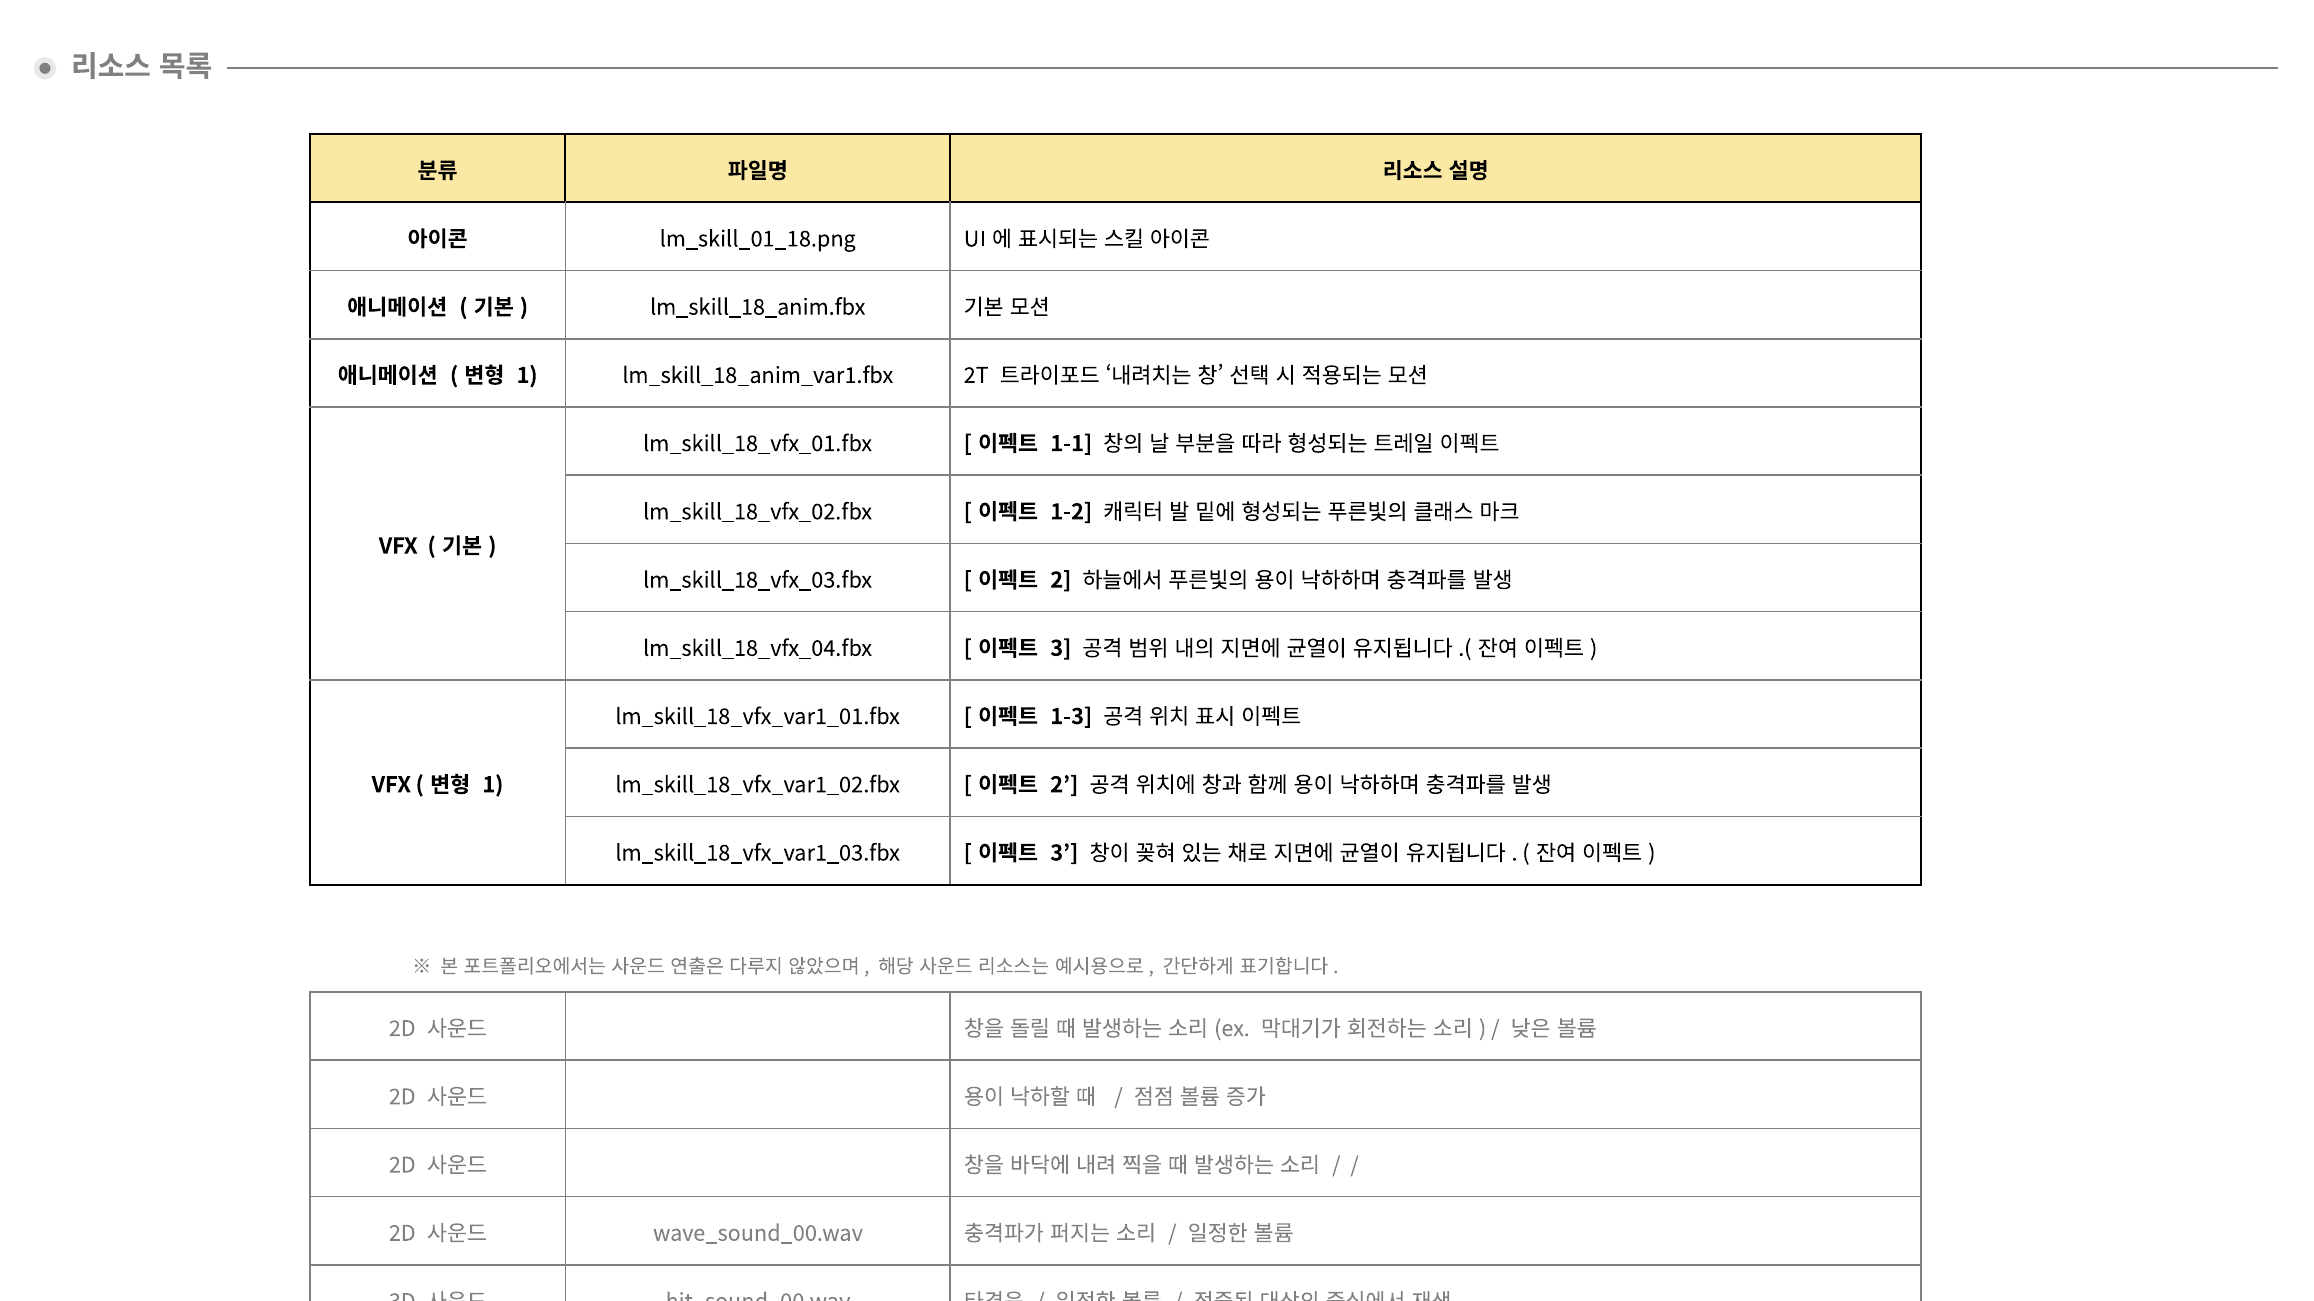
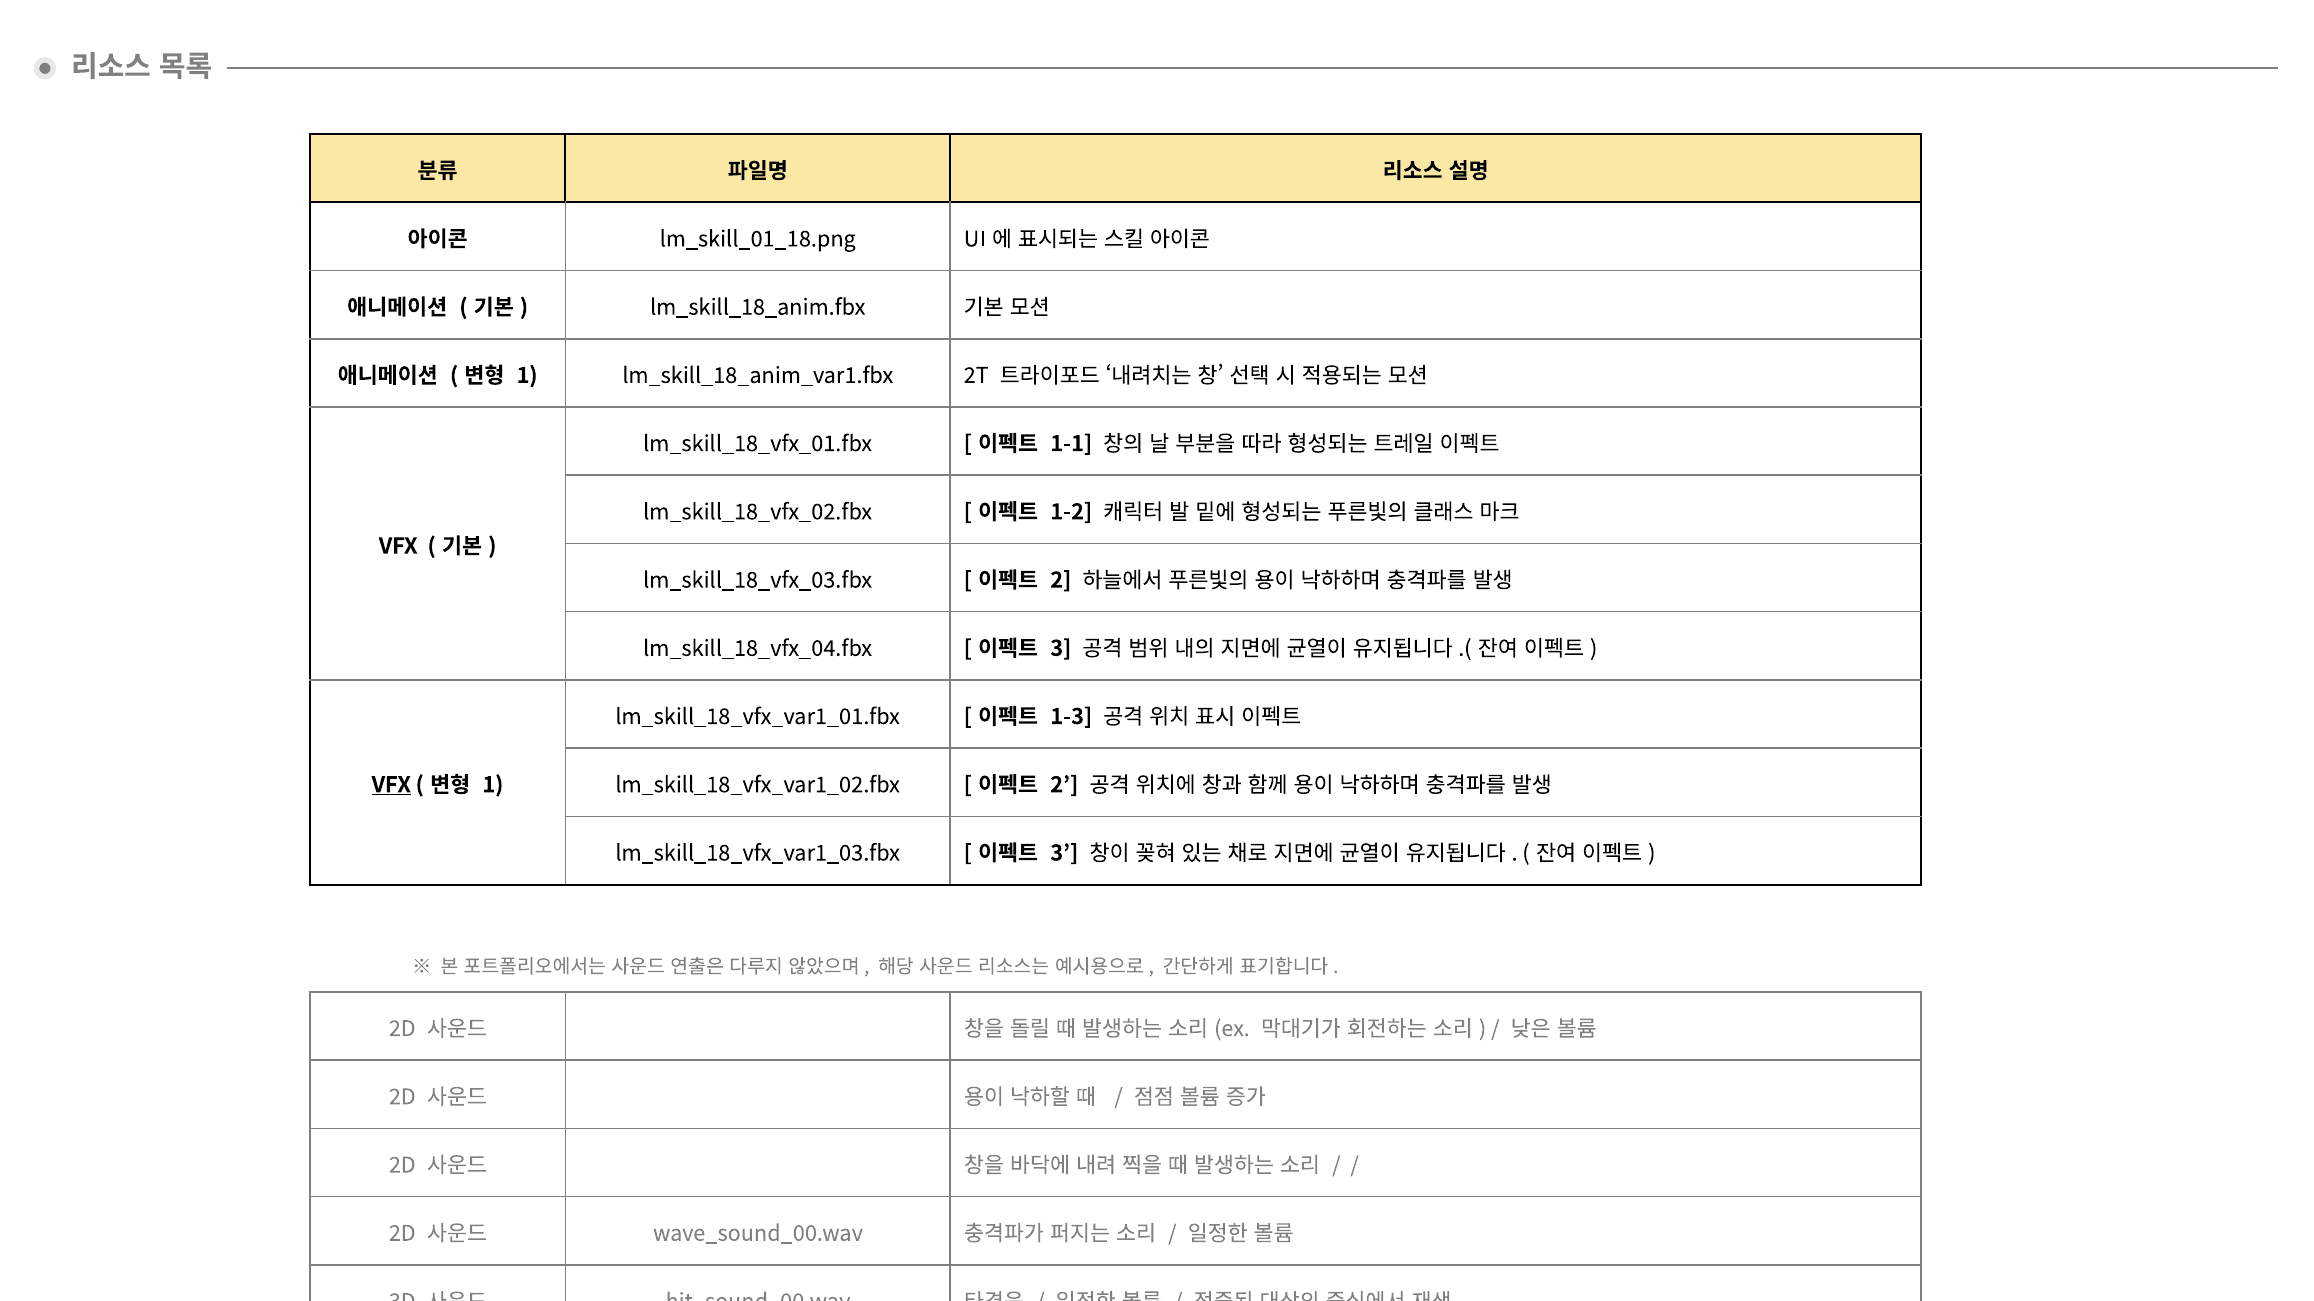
VFX underline: none -> present (391, 785)
